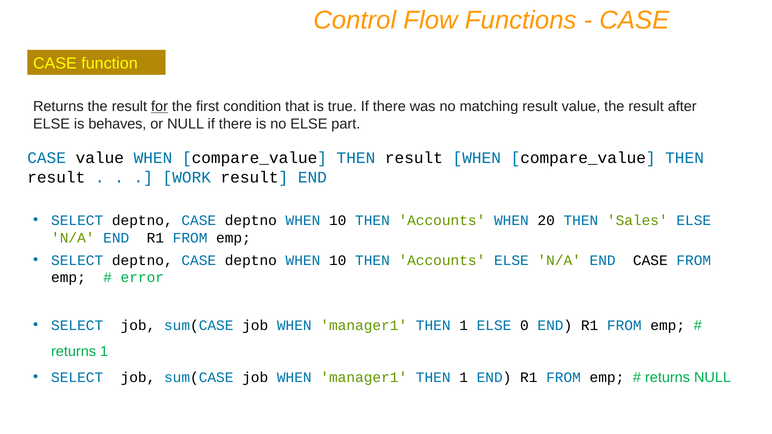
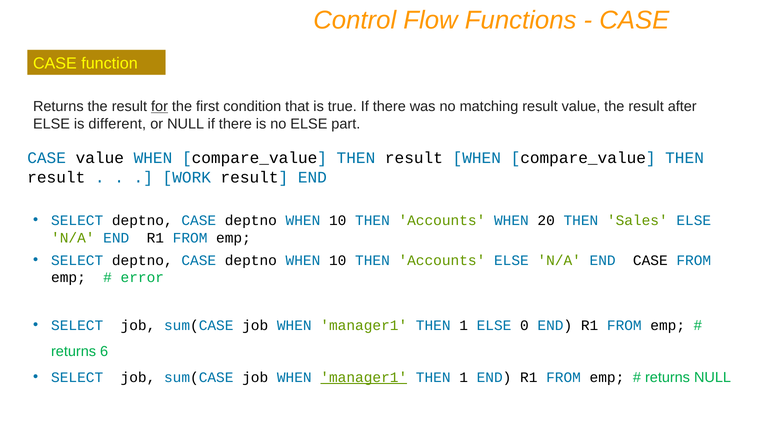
behaves: behaves -> different (117, 124)
returns 1: 1 -> 6 (104, 352)
manager1 underline: none -> present (364, 378)
